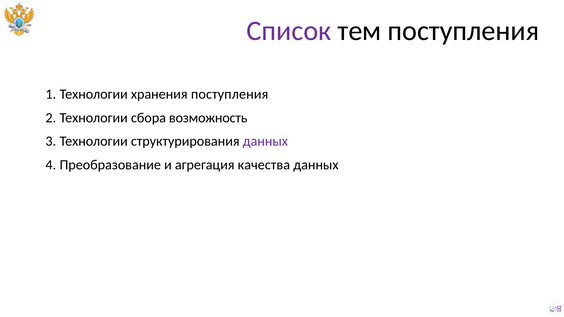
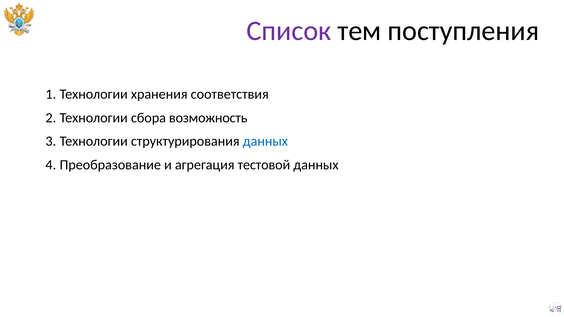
хранения поступления: поступления -> соответствия (230, 94)
данных colour: purple -> blue (265, 141)
качества: качества -> тестовой (264, 165)
